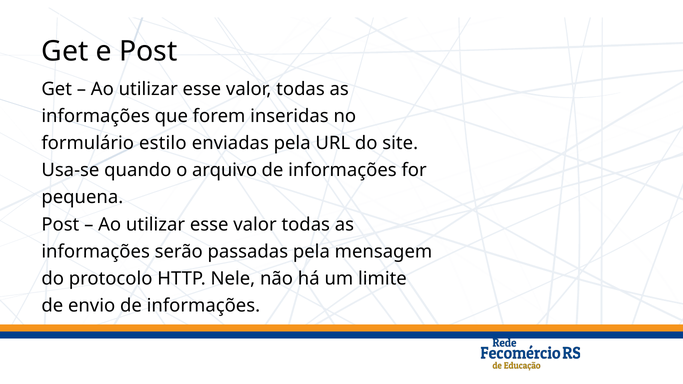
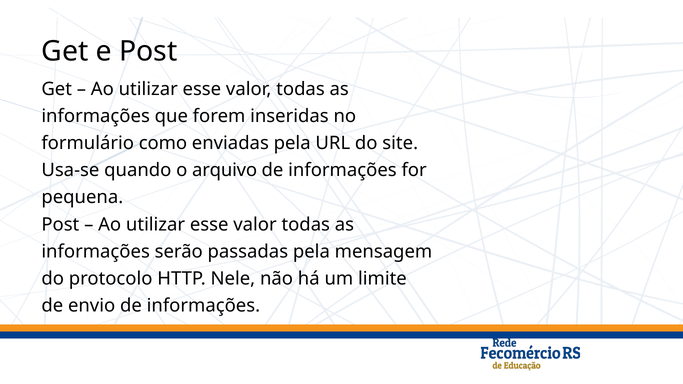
estilo: estilo -> como (163, 143)
